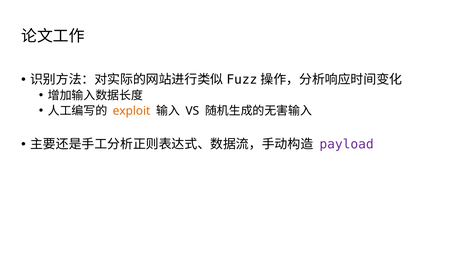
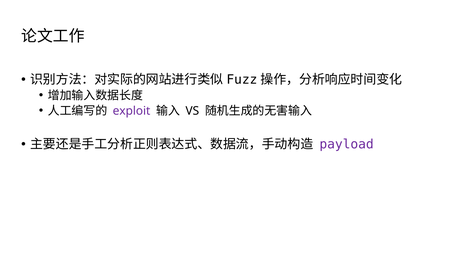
exploit colour: orange -> purple (132, 111)
